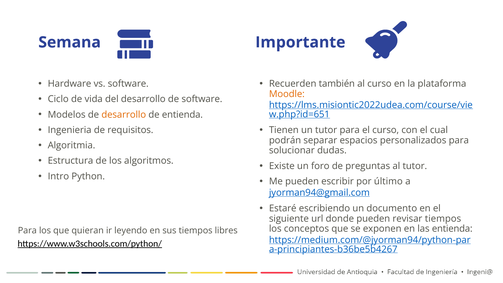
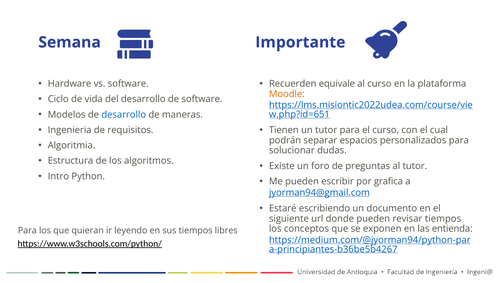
también: también -> equivale (337, 84)
desarrollo colour: orange -> blue (124, 115)
de entienda: entienda -> maneras (182, 115)
último: último -> grafica (388, 181)
